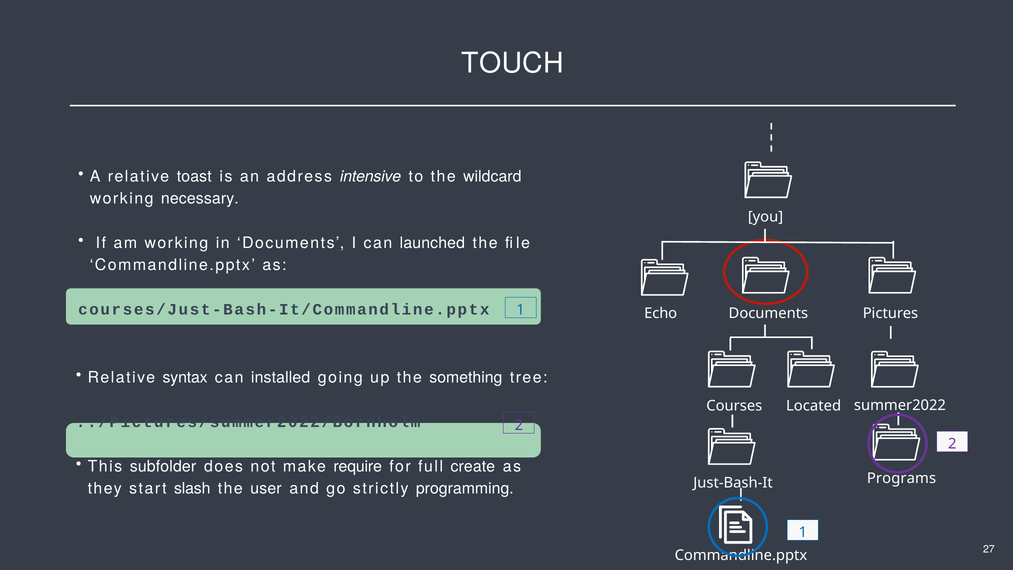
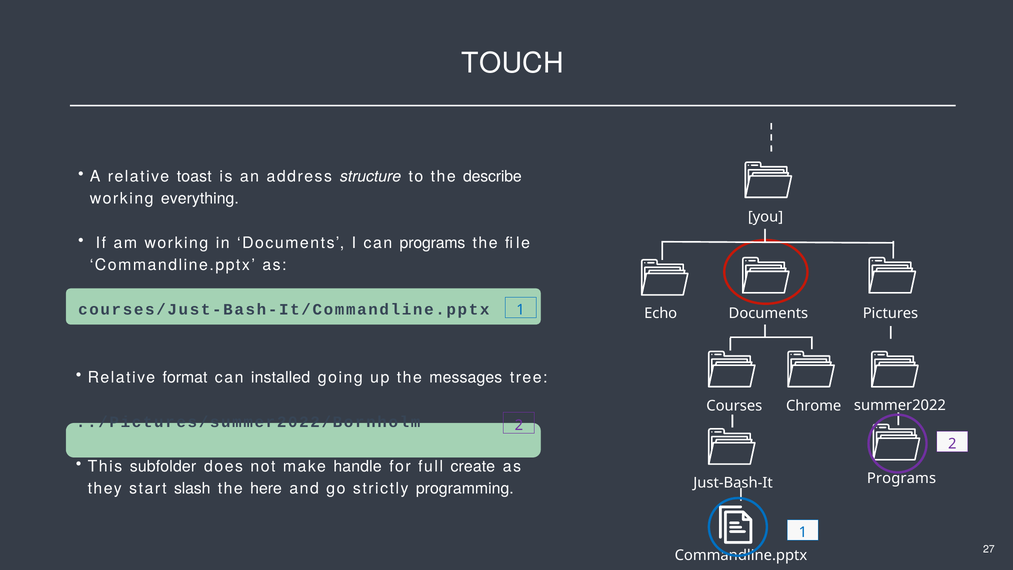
intensive: intensive -> structure (371, 177)
wildcard: wildcard -> describe (492, 177)
necessary: necessary -> everything (200, 199)
can launched: launched -> programs (432, 243)
syntax: syntax -> format (185, 378)
something: something -> messages (466, 378)
Located: Located -> Chrome (814, 406)
require: require -> handle (358, 467)
user: user -> here (266, 489)
